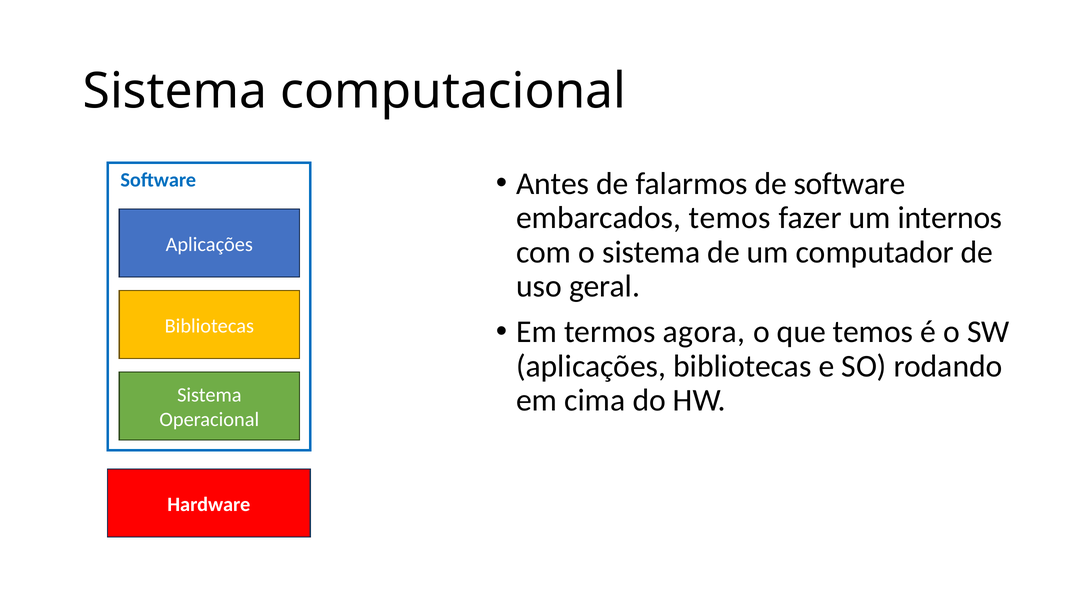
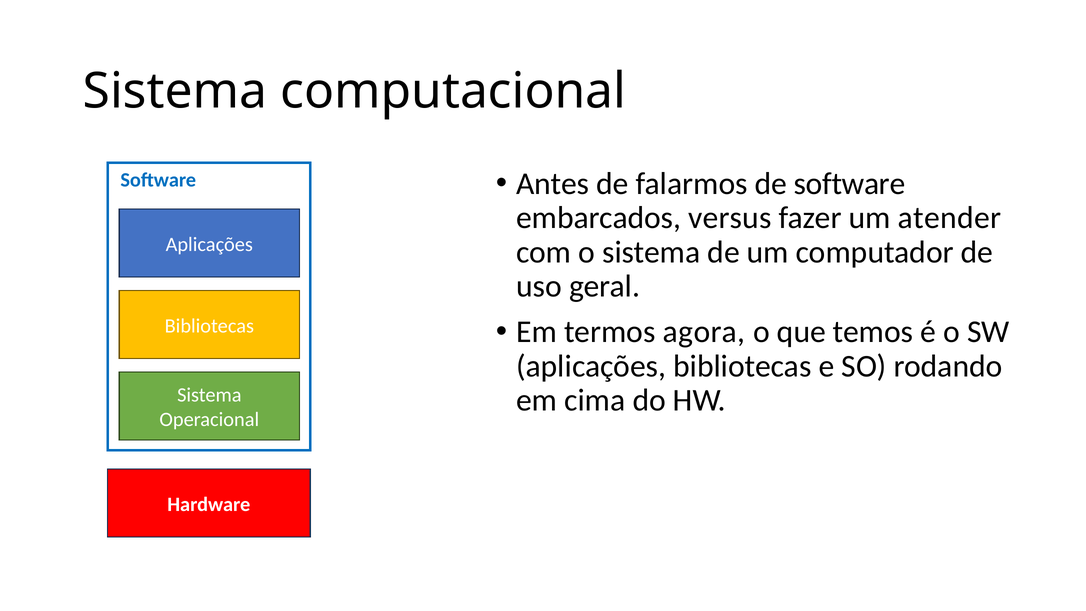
embarcados temos: temos -> versus (730, 218)
internos: internos -> atender (950, 218)
